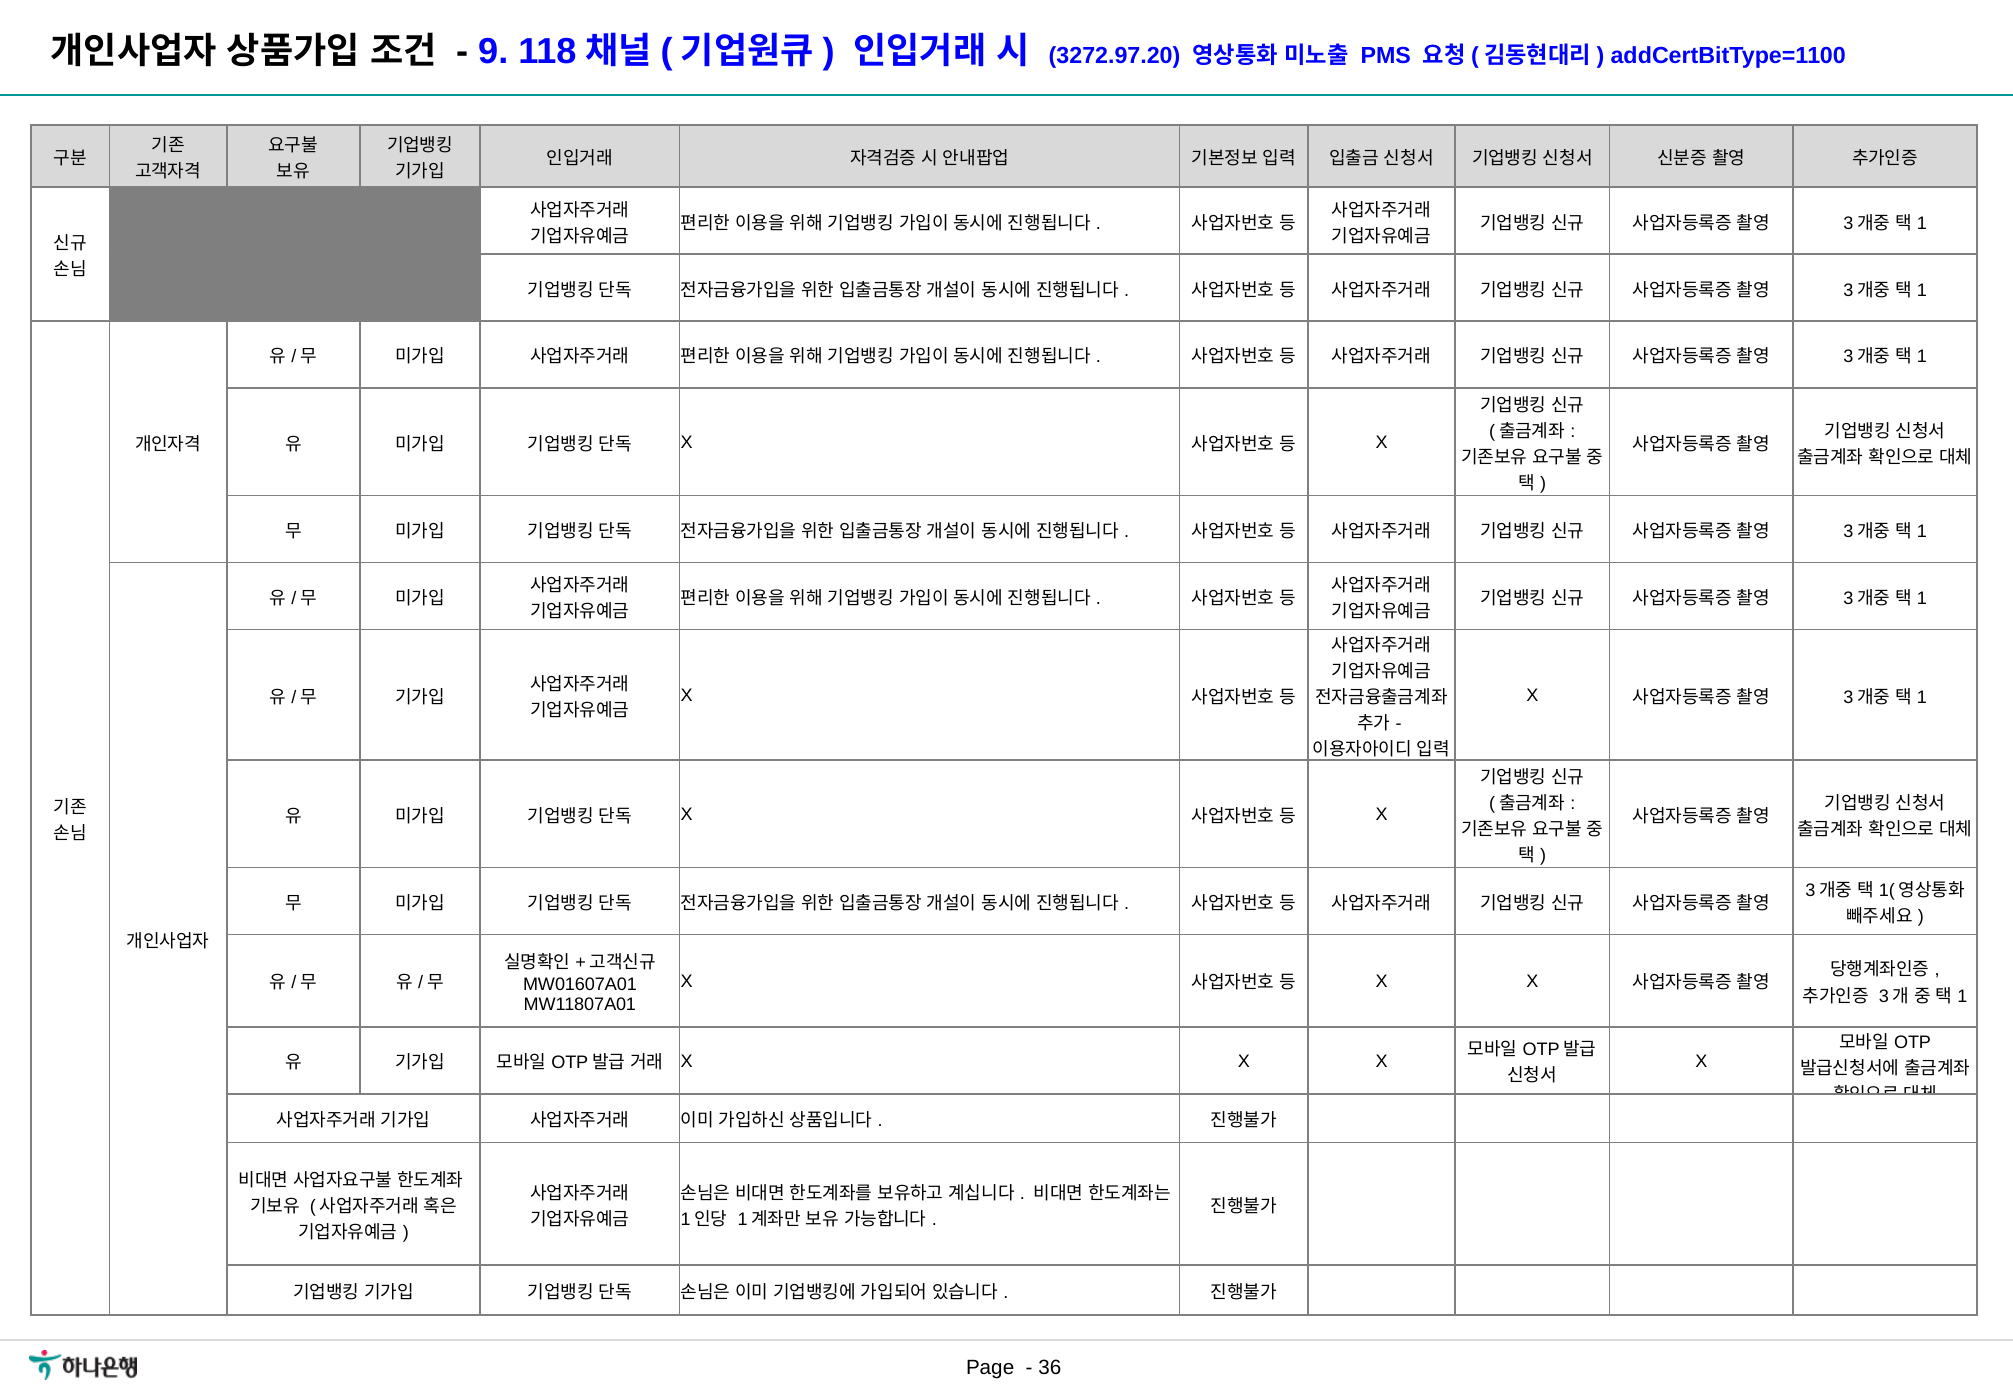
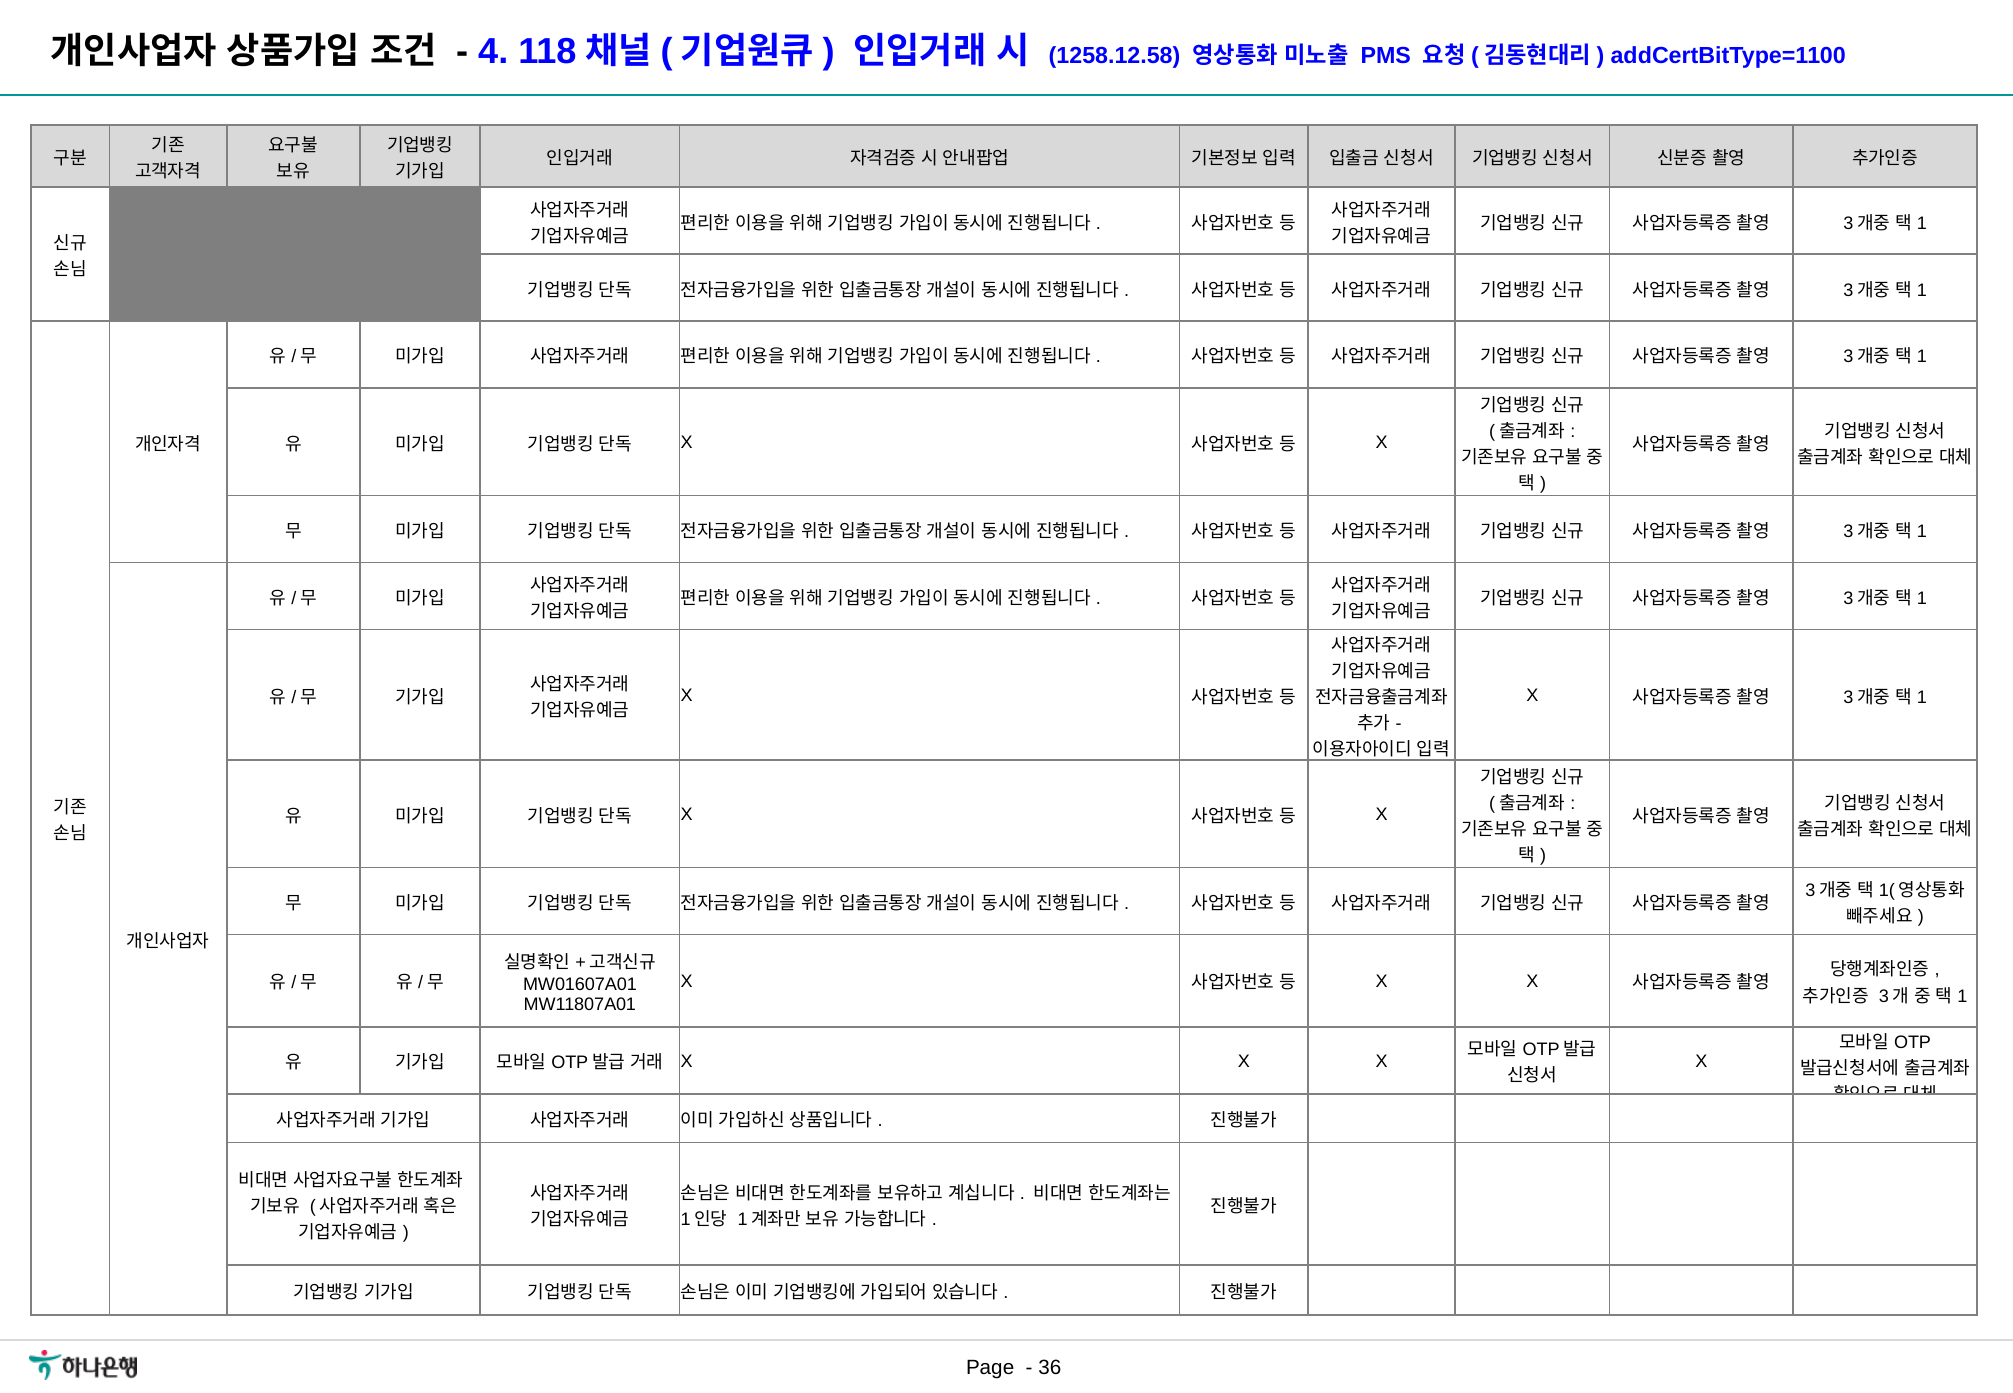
9: 9 -> 4 (493, 52)
3272.97.20: 3272.97.20 -> 1258.12.58 (1115, 56)
